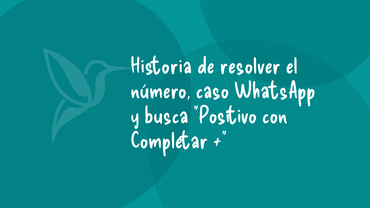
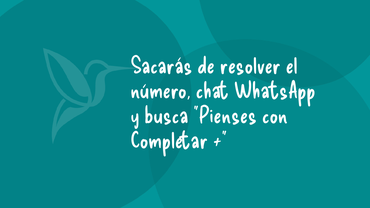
Historia: Historia -> Sacarás (162, 66)
caso: caso -> chat (212, 91)
Positivo: Positivo -> Pienses (225, 116)
